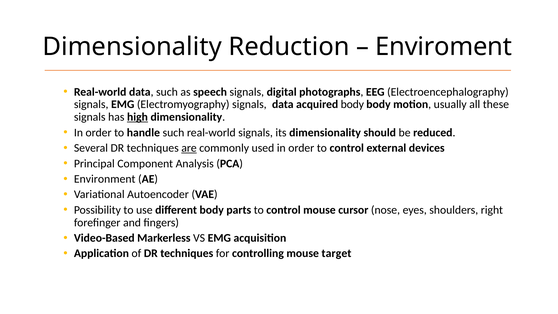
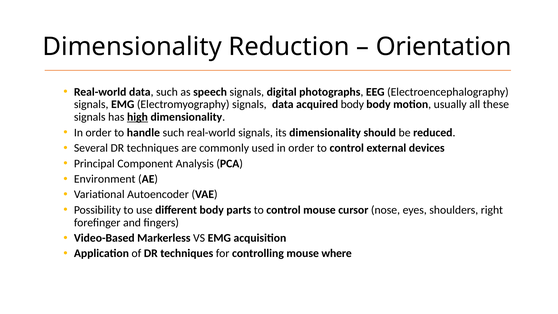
Enviroment: Enviroment -> Orientation (444, 47)
are underline: present -> none (189, 148)
target: target -> where (337, 253)
